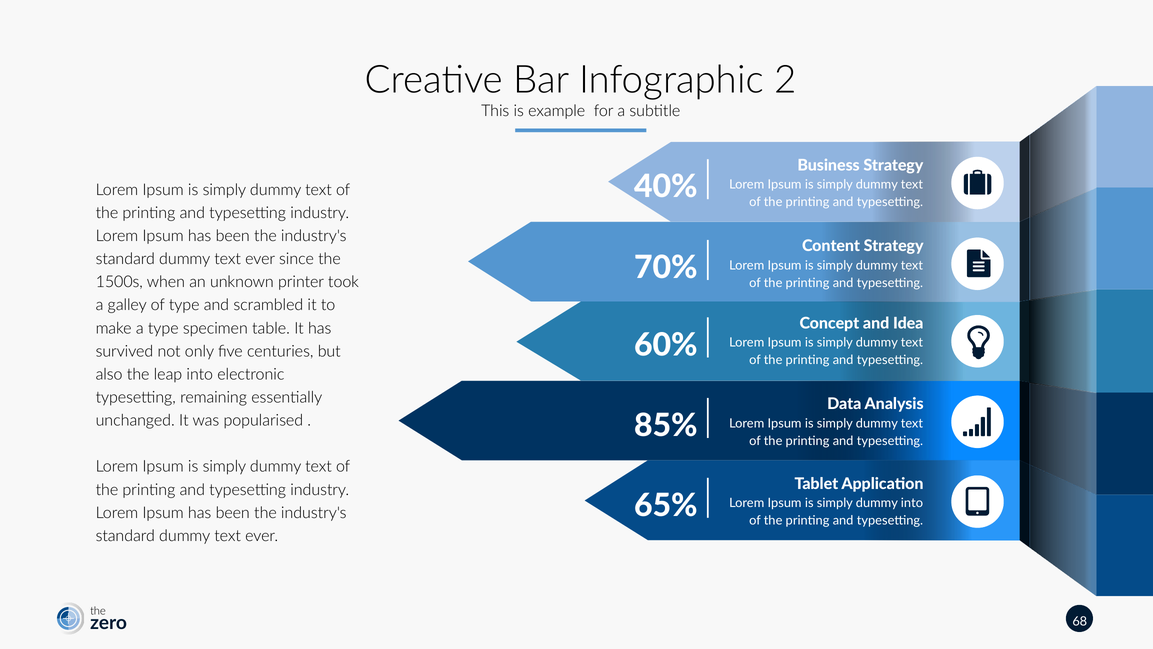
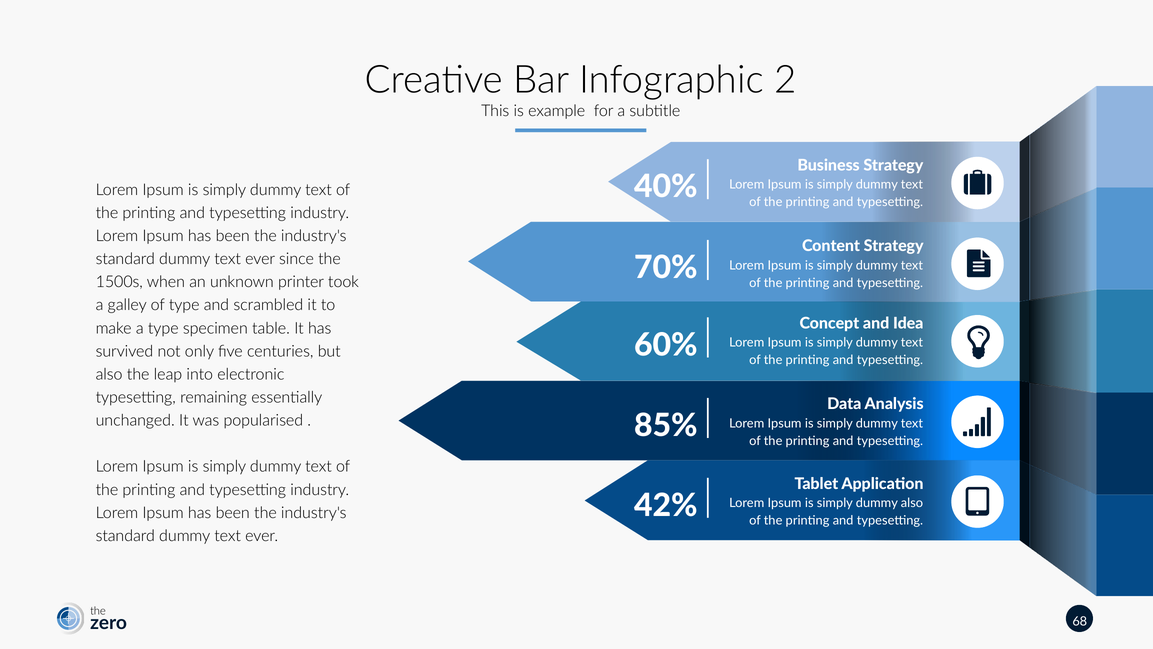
65%: 65% -> 42% (666, 505)
dummy into: into -> also (912, 503)
